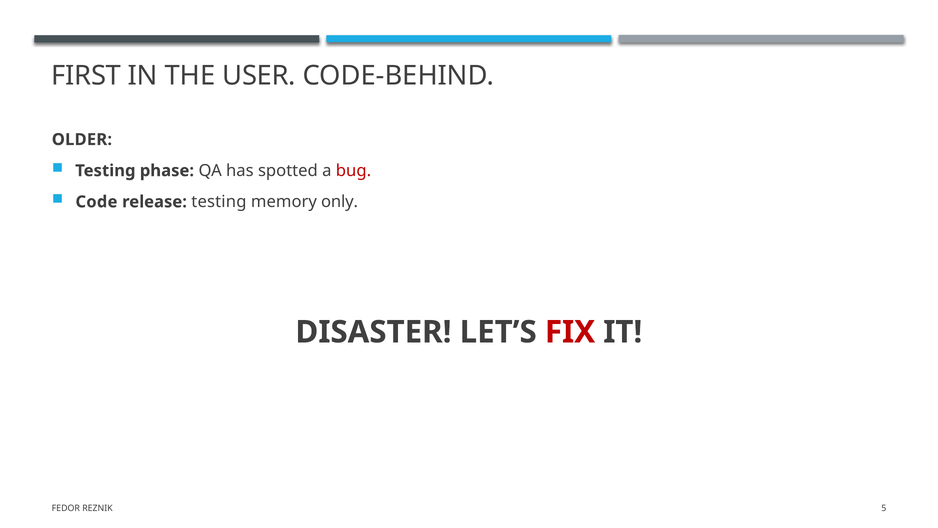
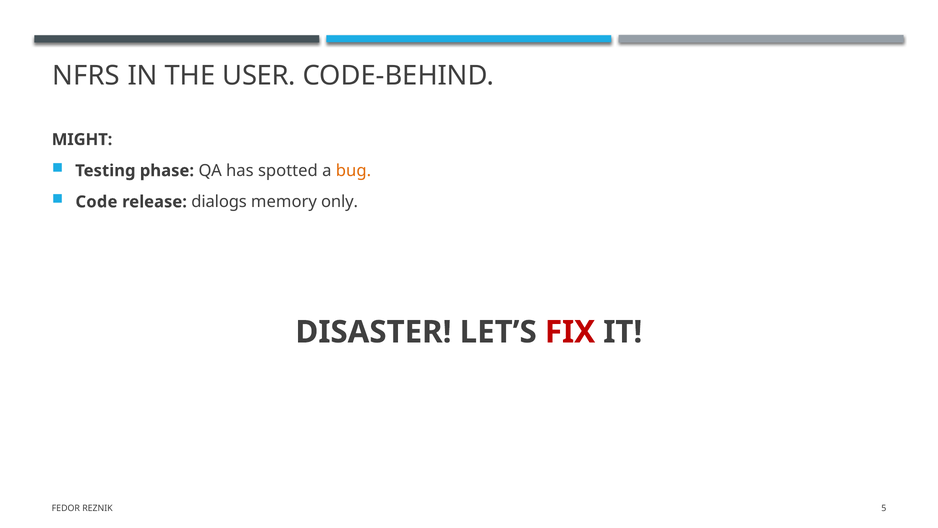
FIRST: FIRST -> NFRS (86, 76)
OLDER: OLDER -> MIGHT (82, 139)
bug colour: red -> orange (353, 171)
release testing: testing -> dialogs (219, 202)
